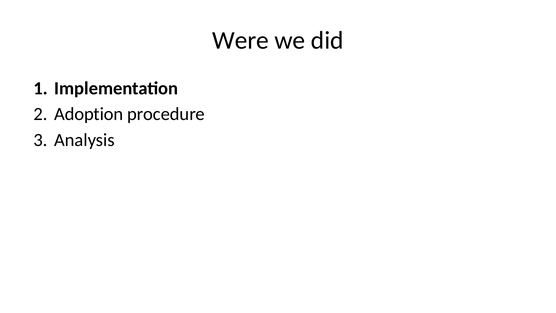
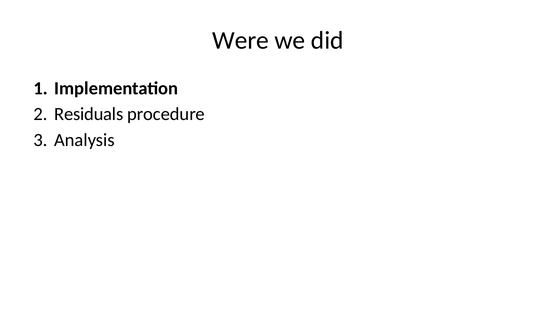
Adoption: Adoption -> Residuals (89, 114)
